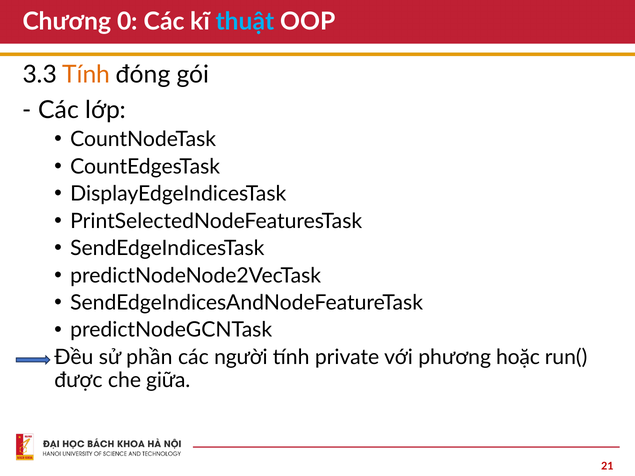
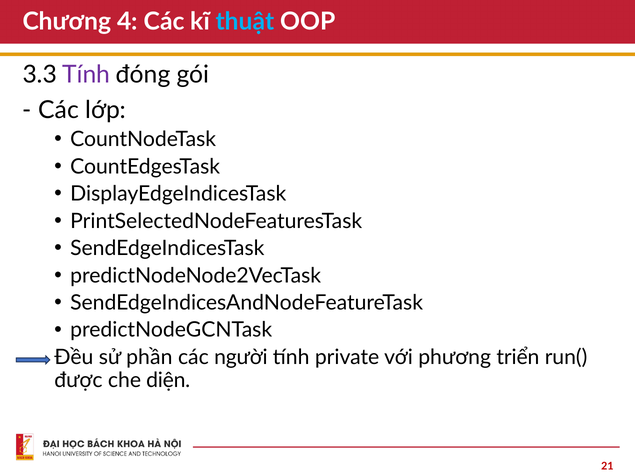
0: 0 -> 4 (127, 22)
Tính colour: orange -> purple (86, 75)
hoặc: hoặc -> triển (518, 357)
giữa: giữa -> diện (168, 380)
